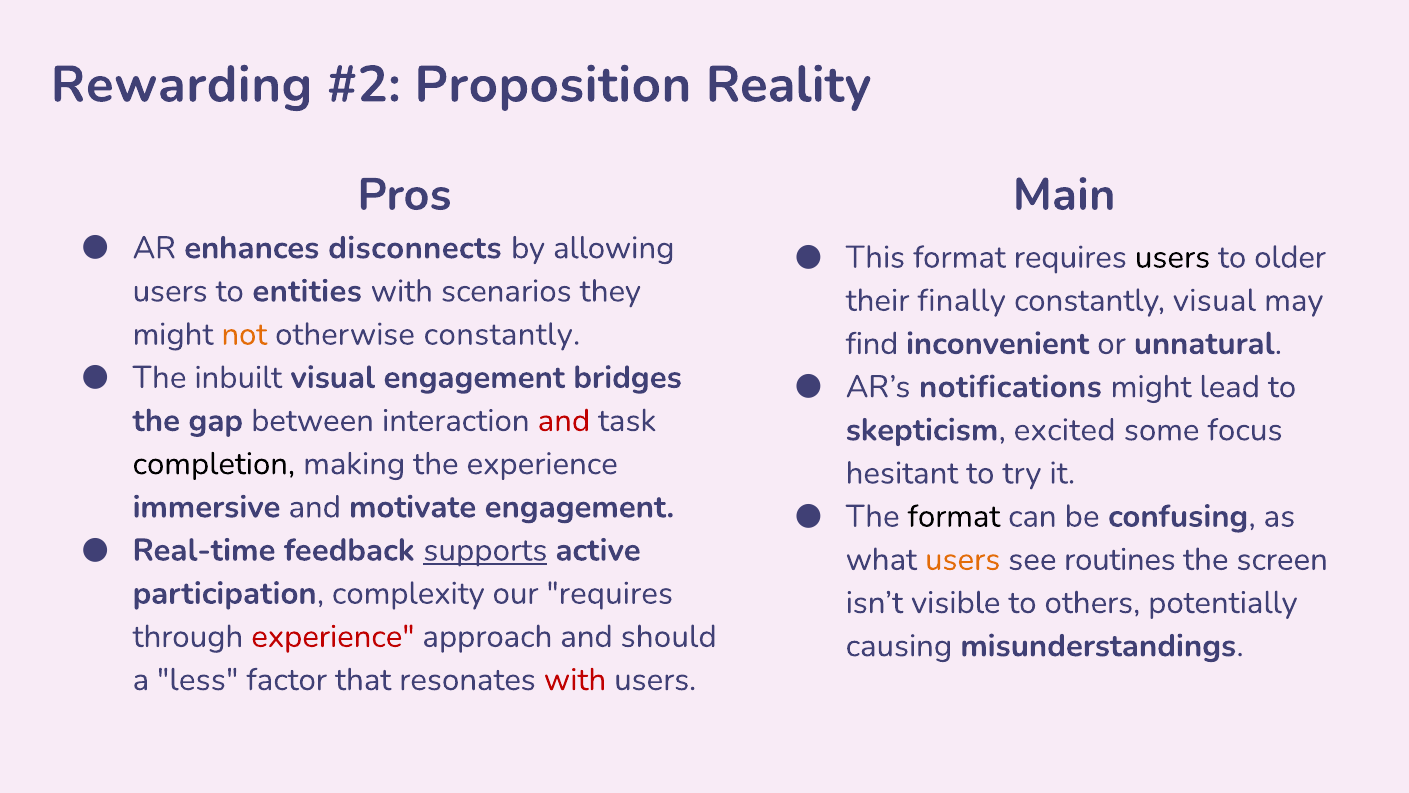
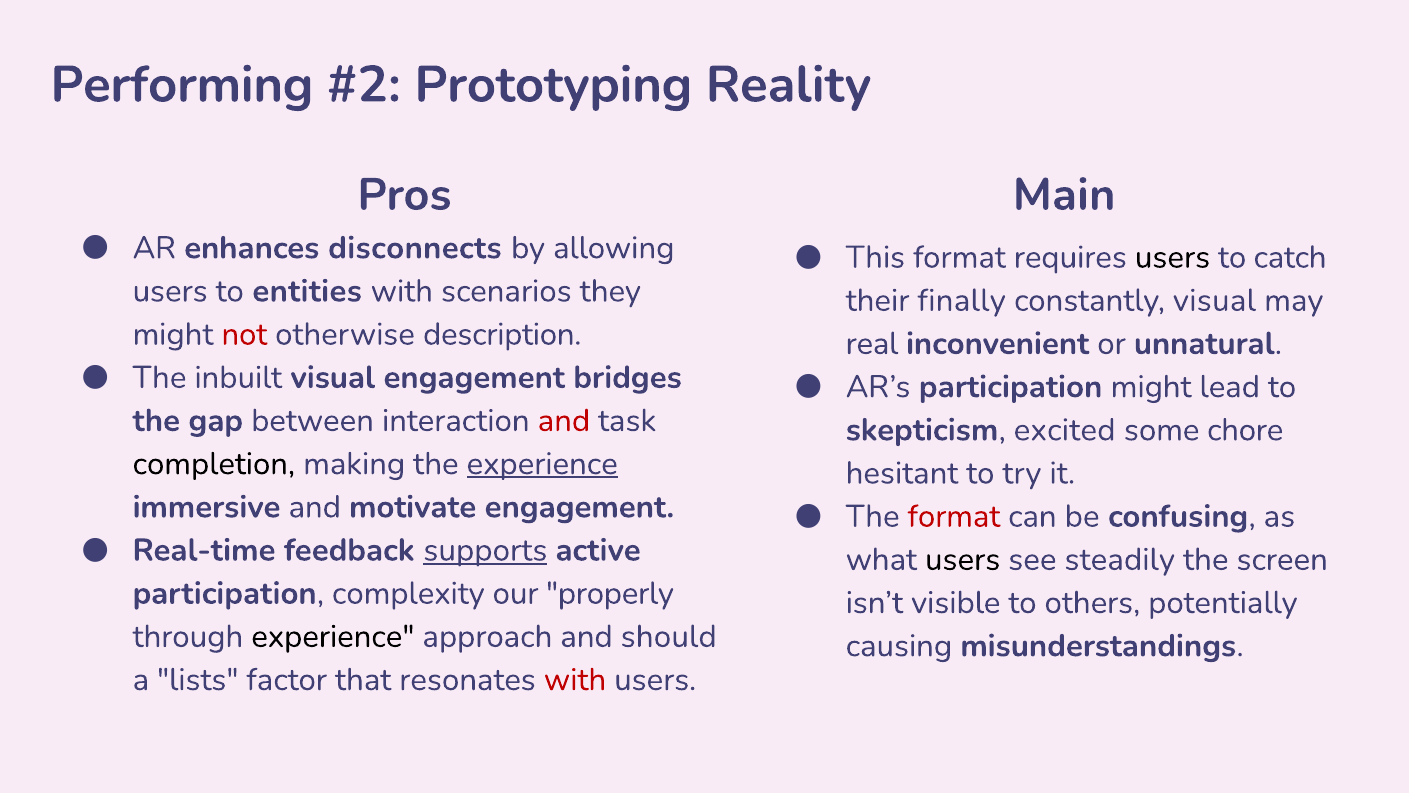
Rewarding: Rewarding -> Performing (182, 85)
Proposition: Proposition -> Prototyping (553, 85)
older: older -> catch (1290, 257)
not colour: orange -> red (244, 334)
otherwise constantly: constantly -> description (502, 334)
find: find -> real (872, 343)
AR’s notifications: notifications -> participation (1011, 387)
focus: focus -> chore (1245, 430)
experience underline: none -> present (542, 464)
format colour: black -> red (954, 516)
users colour: orange -> black (963, 559)
routines: routines -> steadily (1120, 559)
our requires: requires -> properly (610, 593)
experience colour: red -> black (333, 636)
less: less -> lists (198, 679)
